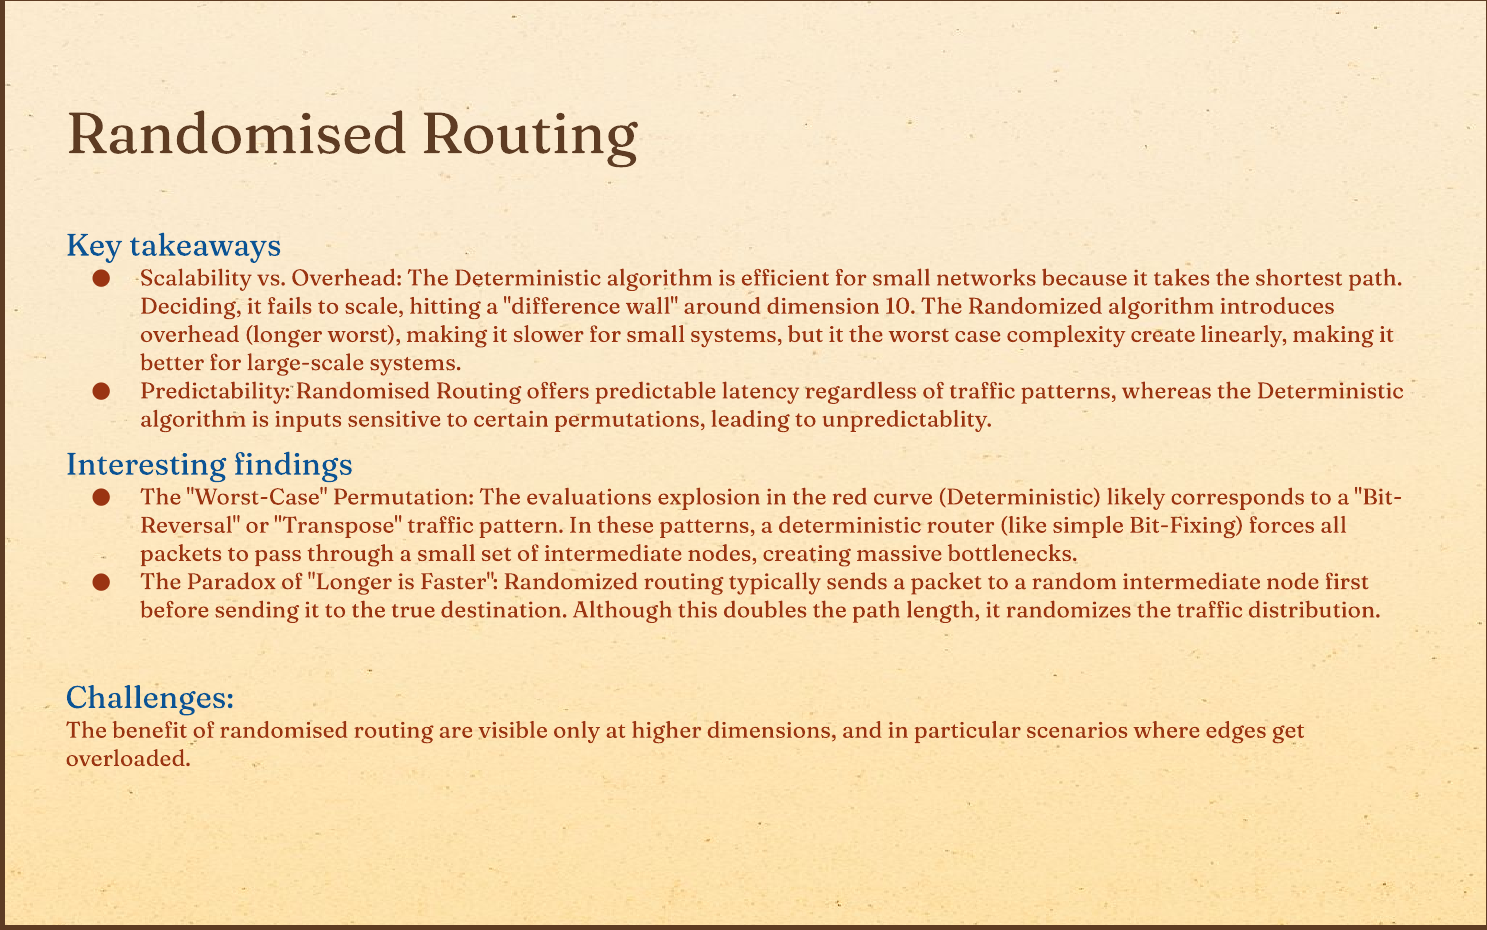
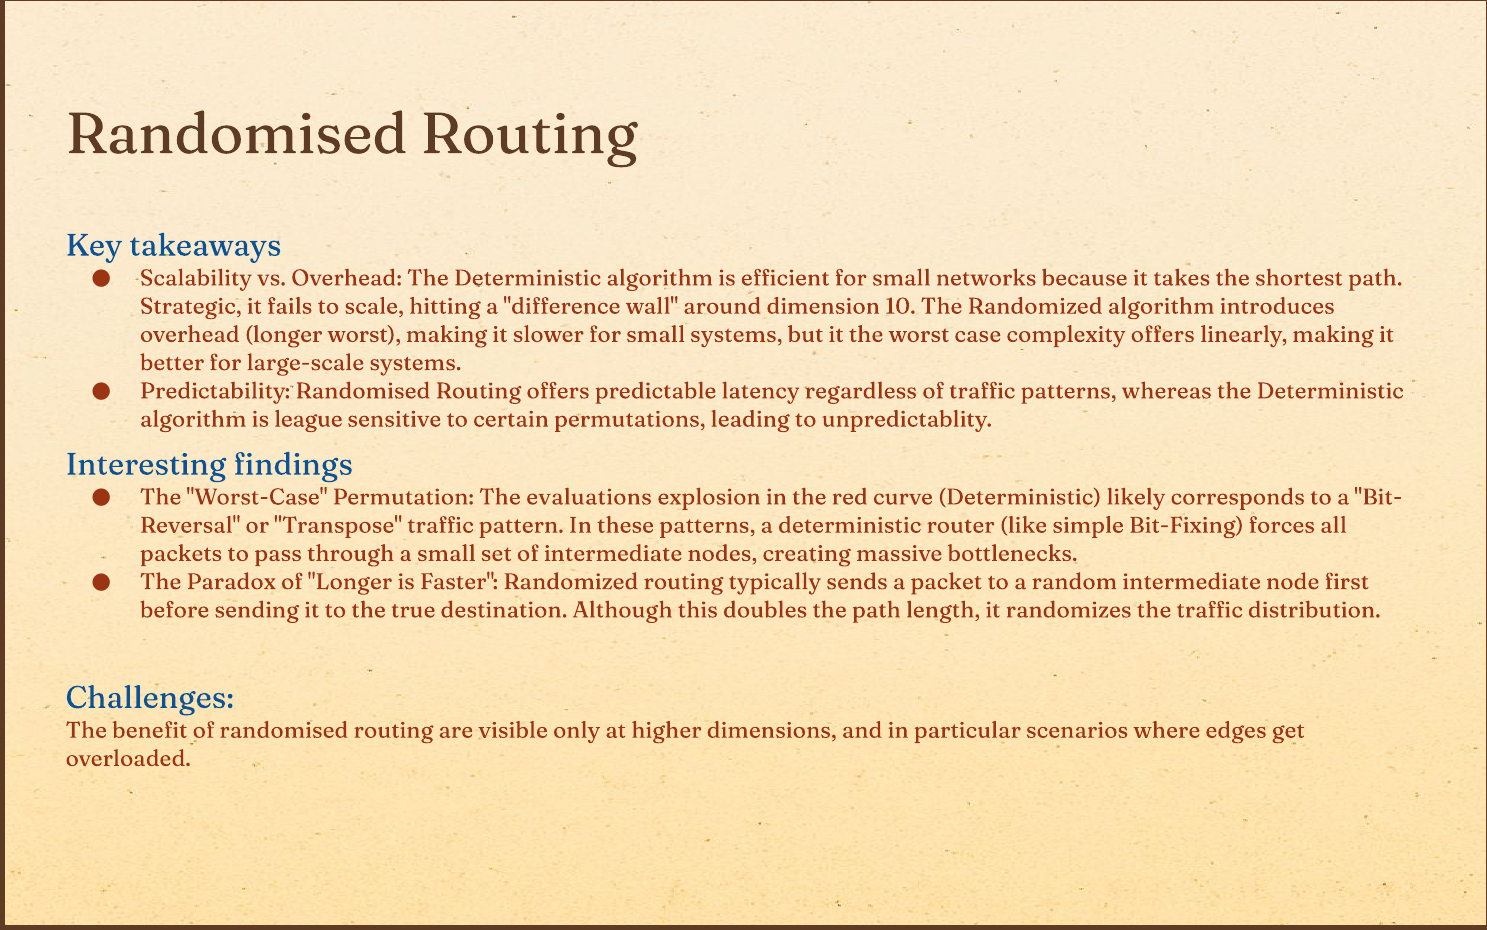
Deciding: Deciding -> Strategic (191, 306)
complexity create: create -> offers (1163, 334)
inputs: inputs -> league (308, 419)
